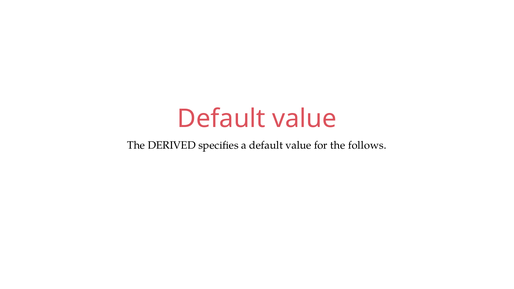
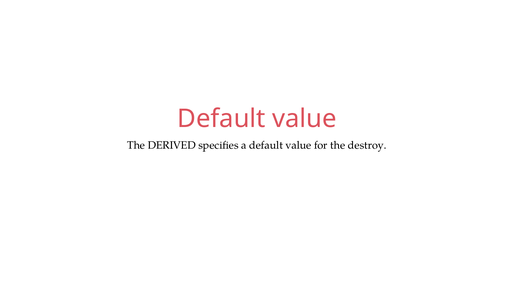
follows: follows -> destroy (367, 145)
